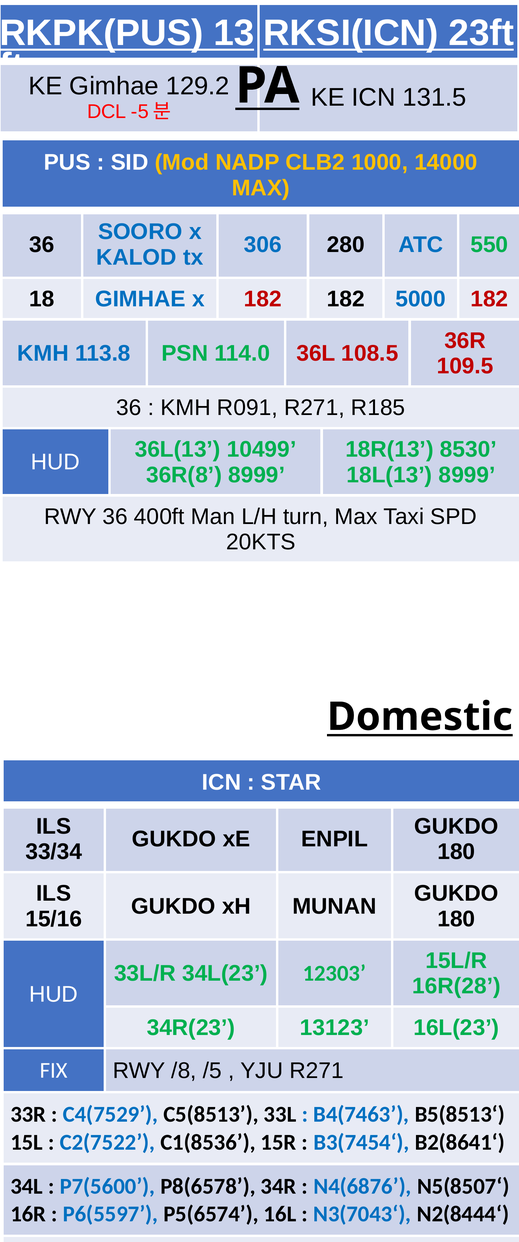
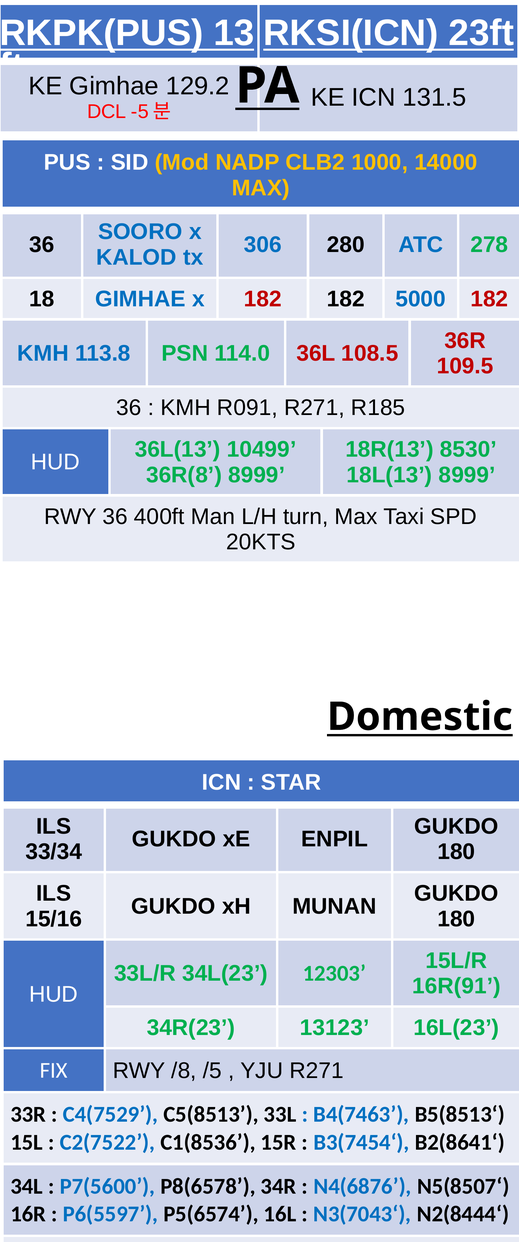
550: 550 -> 278 (489, 245)
16R(28: 16R(28 -> 16R(91 (456, 986)
